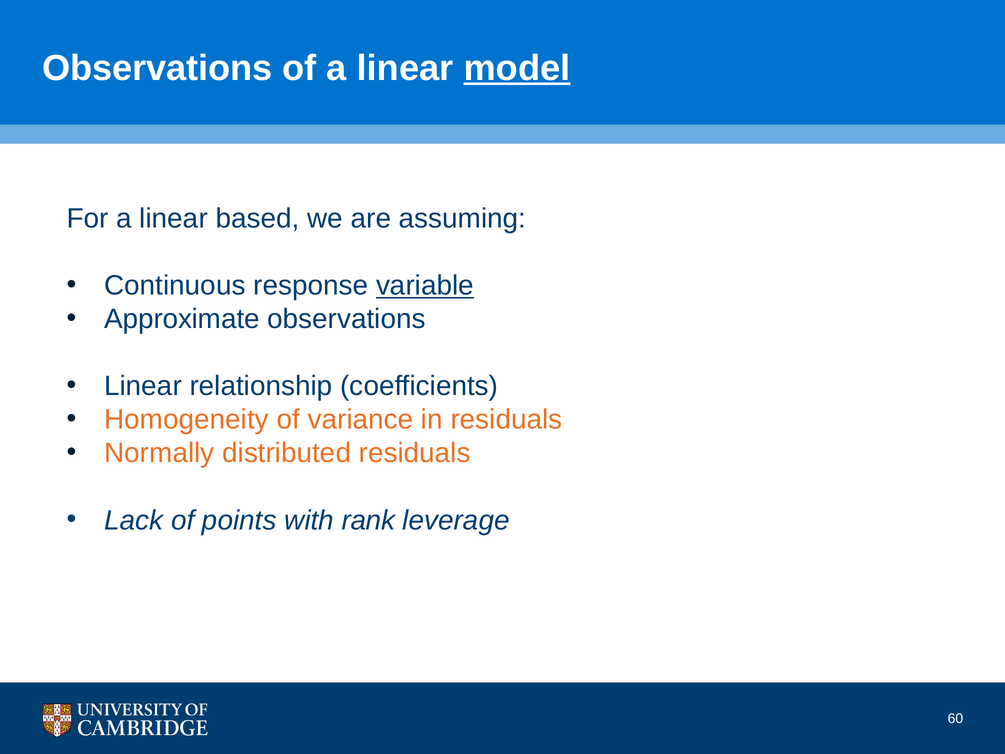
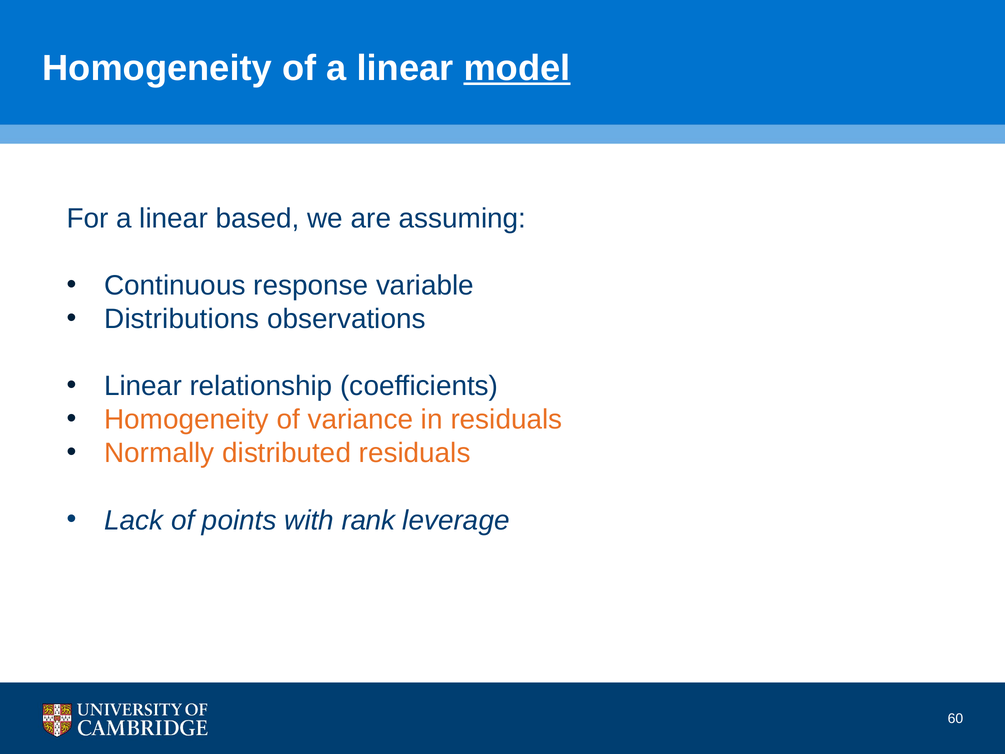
Observations: Observations -> Homogeneity (157, 68)
variable underline: present -> none (425, 286)
Approximate: Approximate -> Distributions (182, 319)
